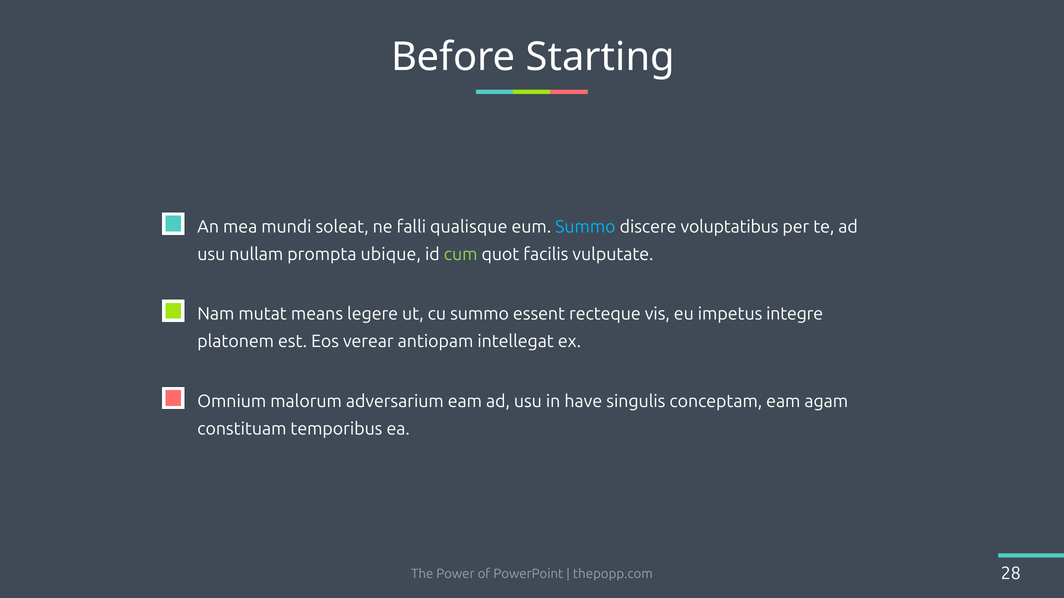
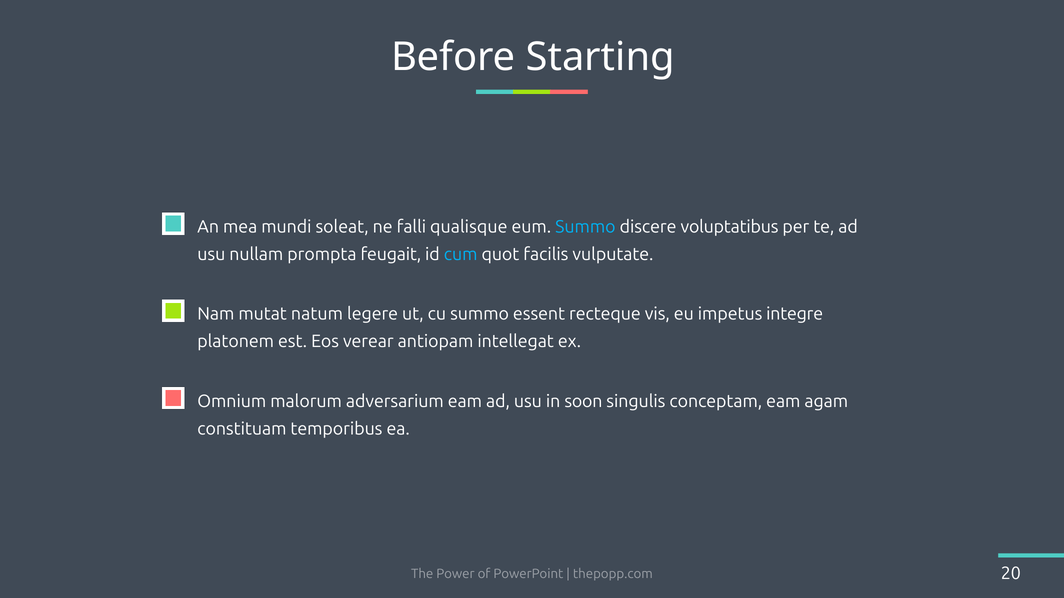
ubique: ubique -> feugait (391, 255)
cum colour: light green -> light blue (461, 255)
means: means -> natum (317, 314)
have: have -> soon (583, 401)
28: 28 -> 20 (1011, 574)
